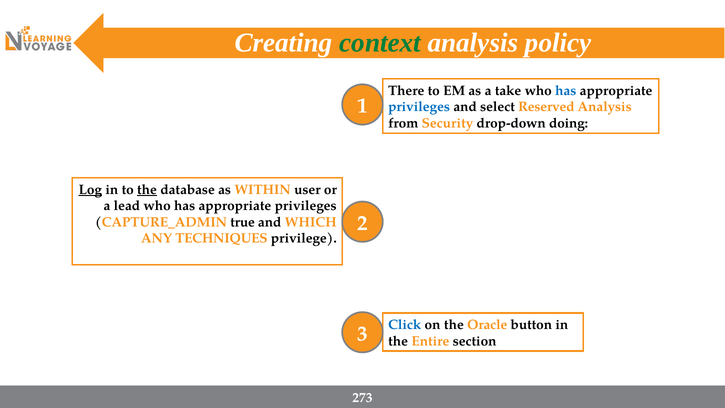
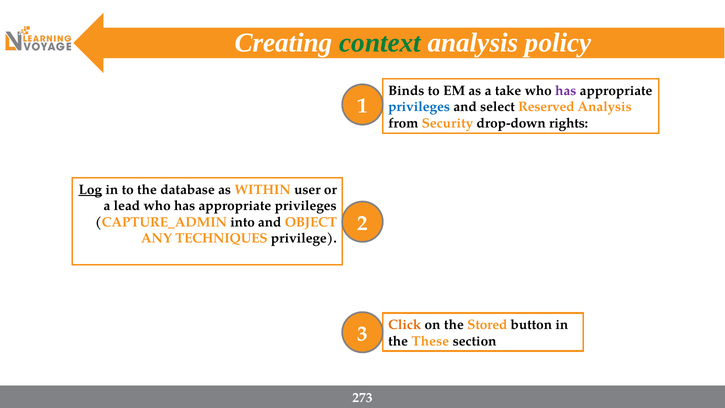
There: There -> Binds (406, 91)
has colour: blue -> purple (566, 91)
doing: doing -> rights (569, 123)
the underline: present -> none (147, 189)
true: true -> into (243, 222)
WHICH: WHICH -> OBJECT (311, 222)
Click colour: blue -> orange (405, 325)
Oracle: Oracle -> Stored (487, 325)
Entire: Entire -> These (430, 341)
